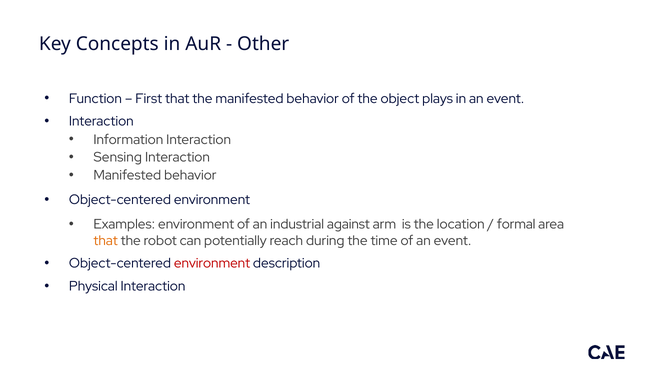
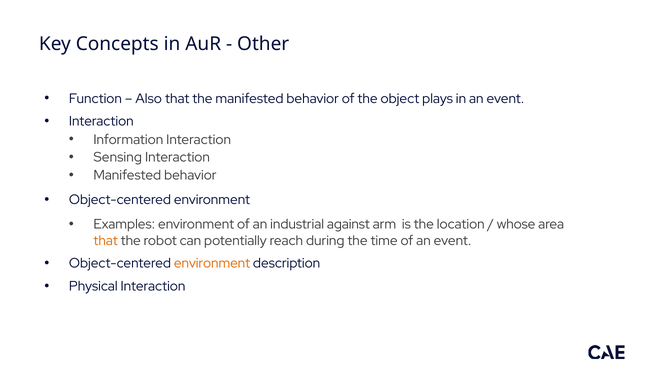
First: First -> Also (149, 98)
formal: formal -> whose (516, 224)
environment colour: red -> orange (212, 263)
